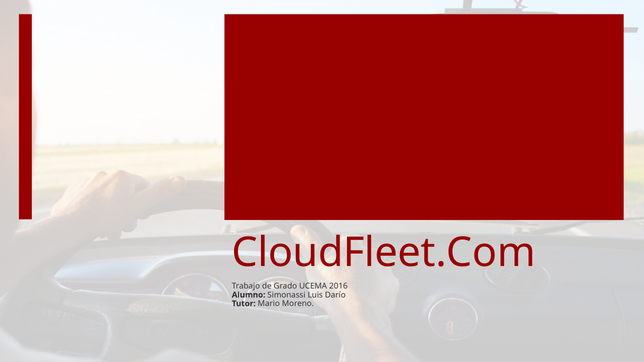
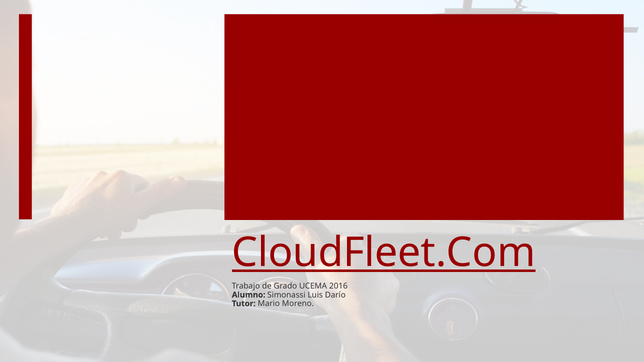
CloudFleet.Com underline: none -> present (384, 253)
